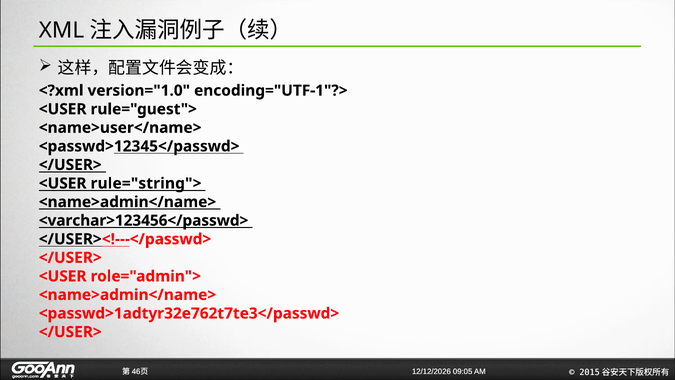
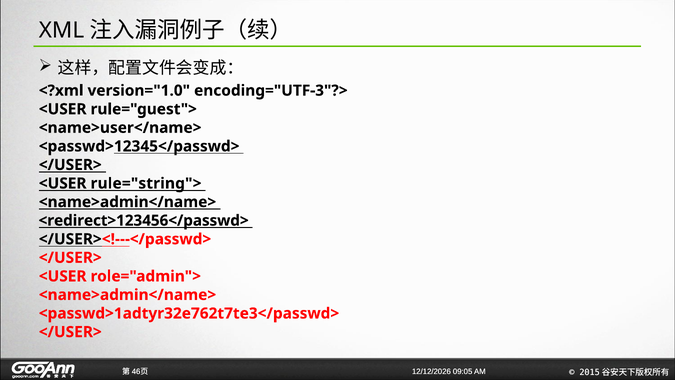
encoding="UTF-1"?>: encoding="UTF-1"?> -> encoding="UTF-3"?> (271, 91)
<varchar>123456</passwd>: <varchar>123456</passwd> -> <redirect>123456</passwd> (144, 220)
